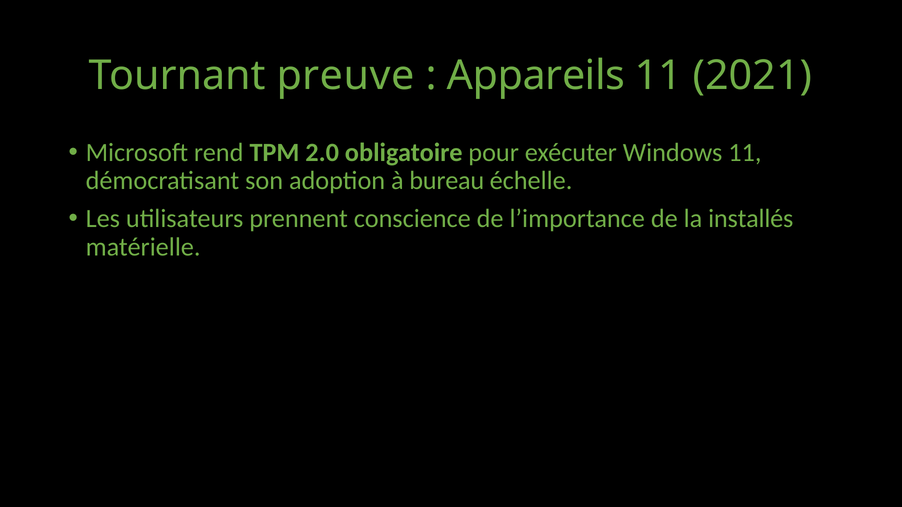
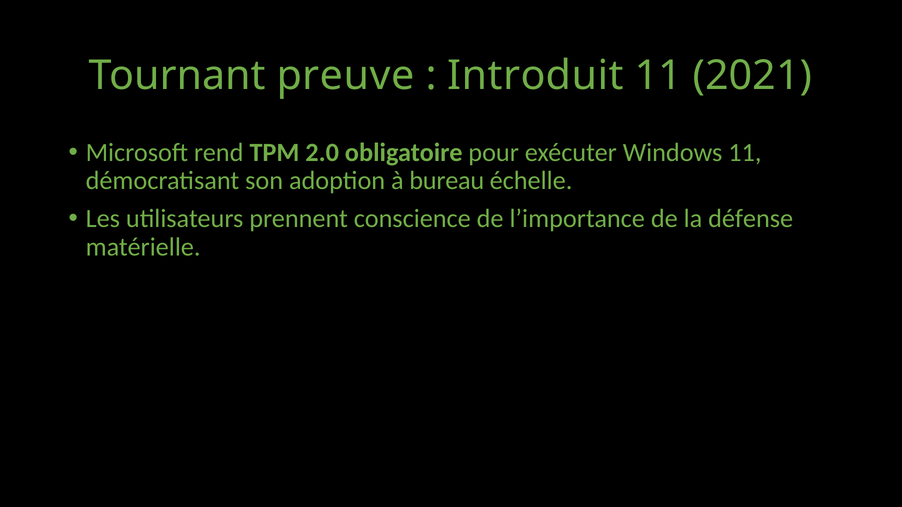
Appareils: Appareils -> Introduit (536, 76)
installés: installés -> défense (751, 219)
